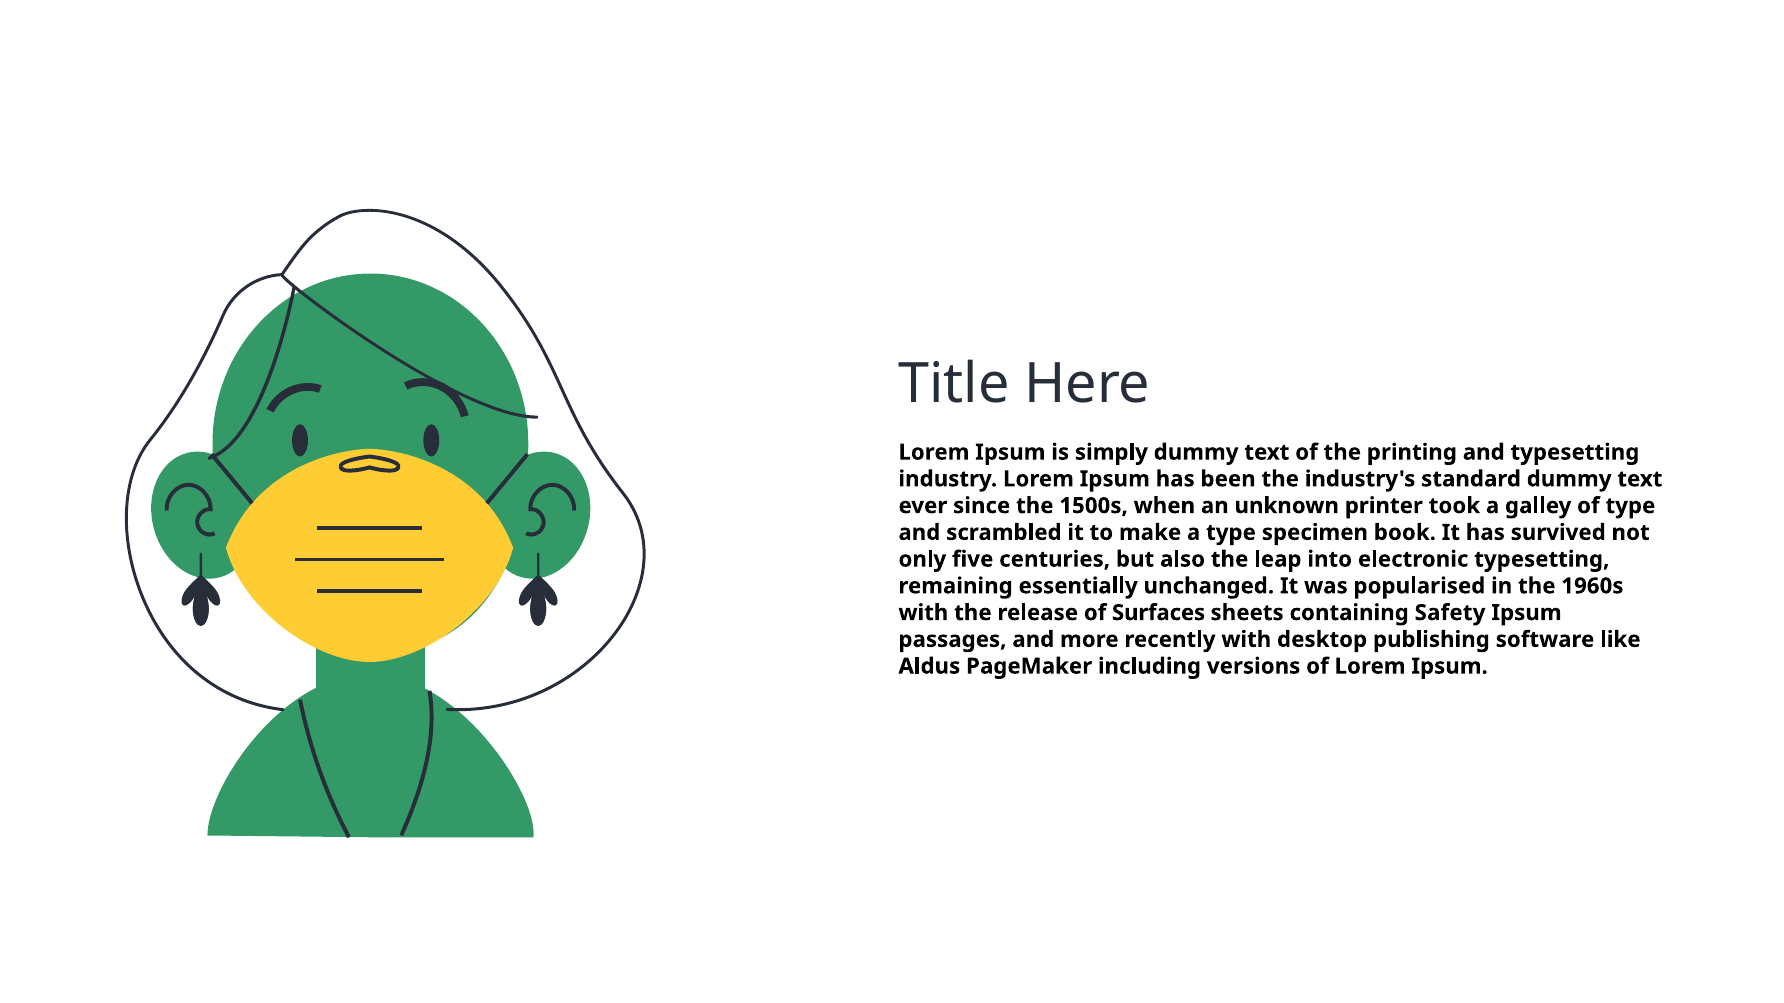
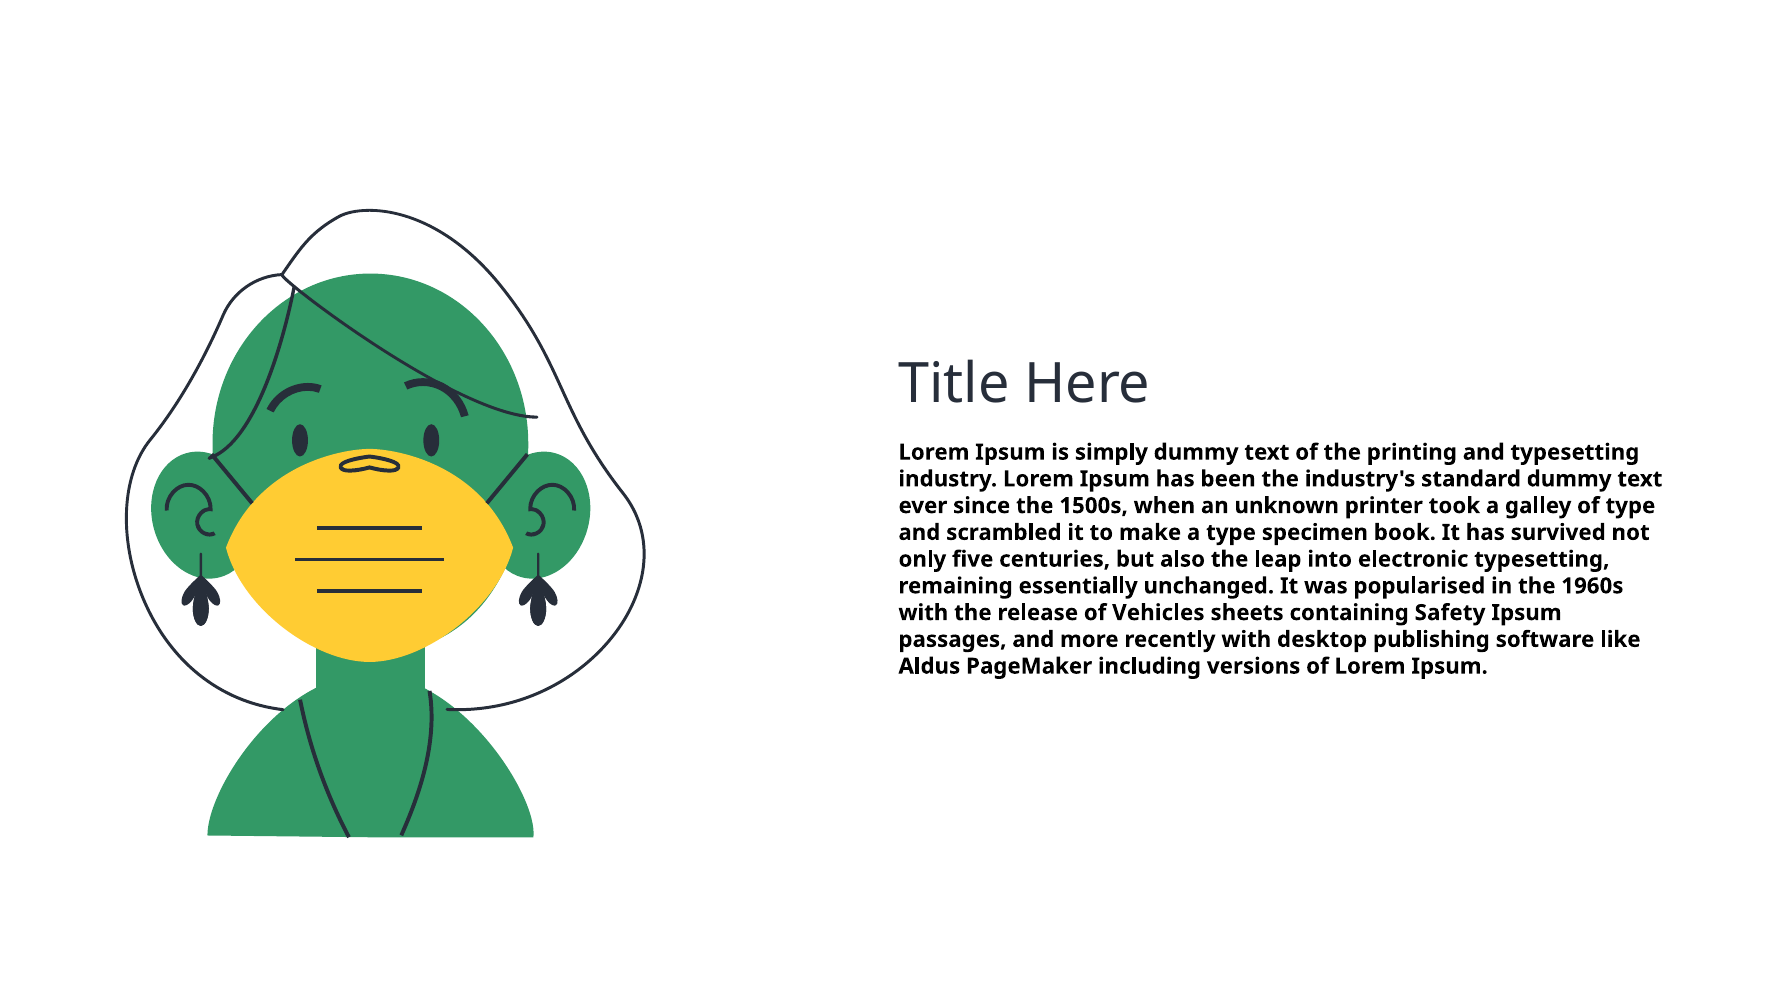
Surfaces: Surfaces -> Vehicles (1158, 613)
